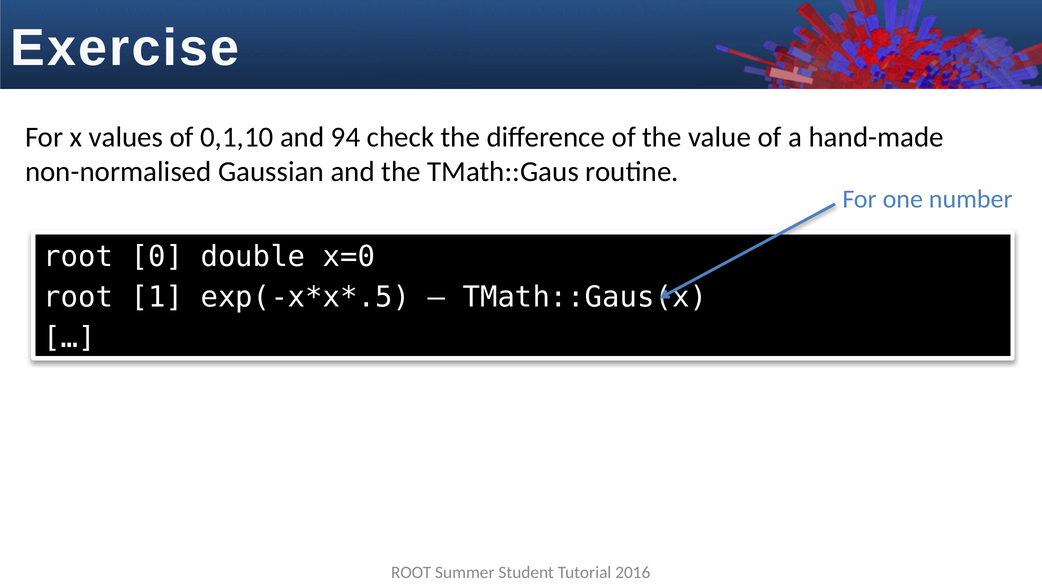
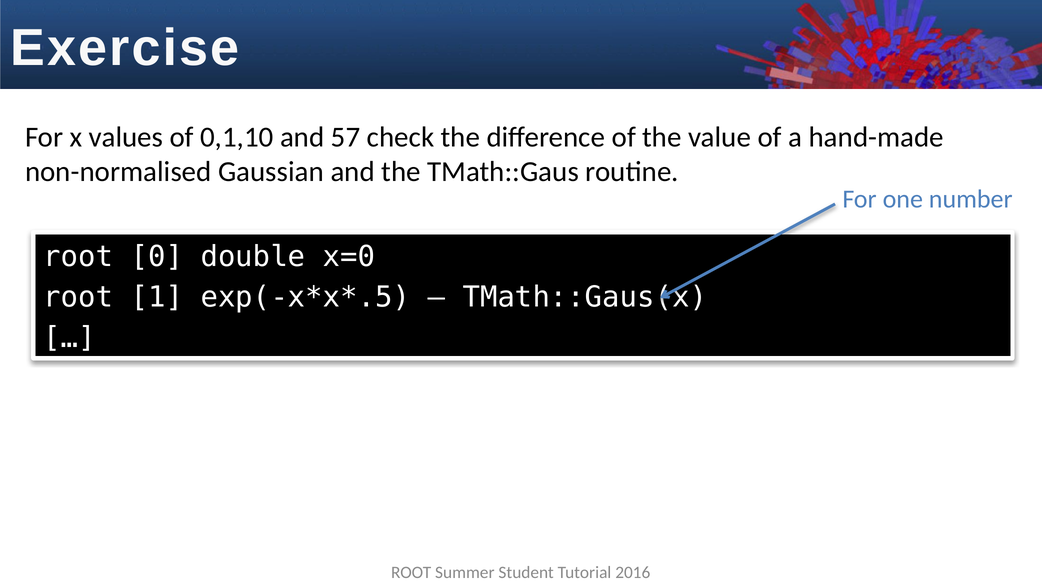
94: 94 -> 57 (346, 137)
